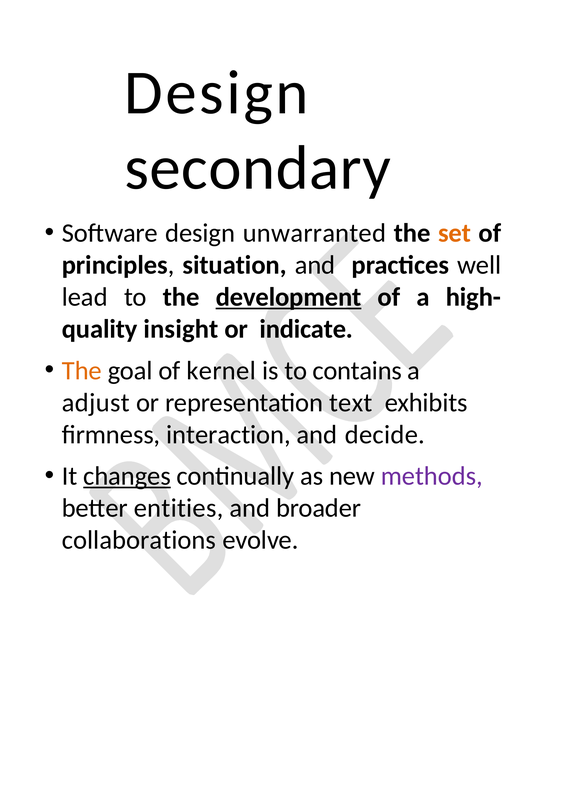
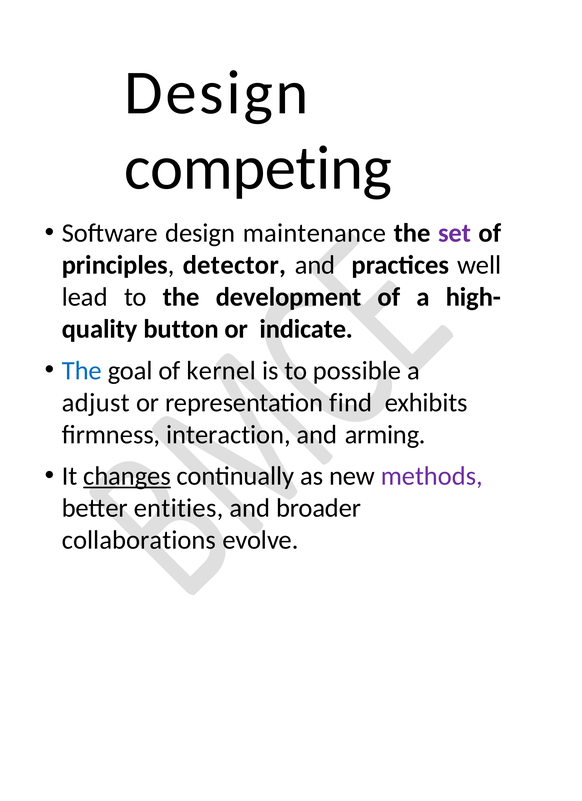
secondary: secondary -> competing (258, 168)
unwarranted: unwarranted -> maintenance (314, 233)
set colour: orange -> purple (455, 233)
situation: situation -> detector (234, 265)
development underline: present -> none (289, 297)
insight: insight -> button (181, 329)
The colour: orange -> blue (82, 371)
contains: contains -> possible (357, 371)
text: text -> find (351, 403)
decide: decide -> arming (385, 435)
